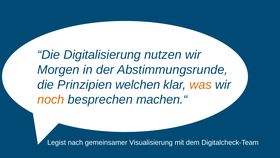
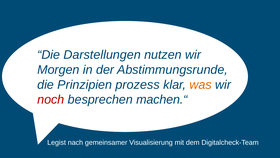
Digitalisierung: Digitalisierung -> Darstellungen (102, 55)
welchen: welchen -> prozess (138, 84)
noch colour: orange -> red (51, 99)
